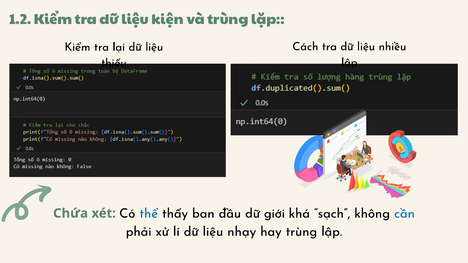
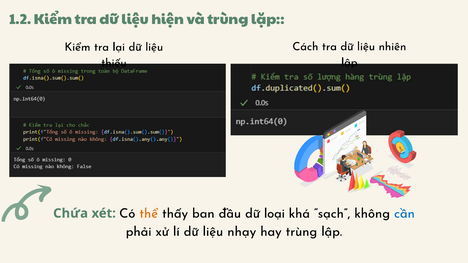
kiện: kiện -> hiện (168, 19)
nhiều: nhiều -> nhiên (392, 47)
thể colour: blue -> orange (149, 214)
giới: giới -> loại (274, 214)
